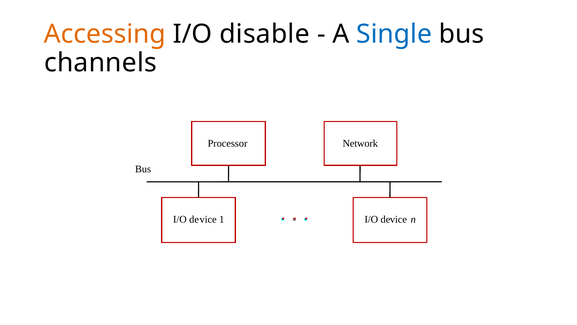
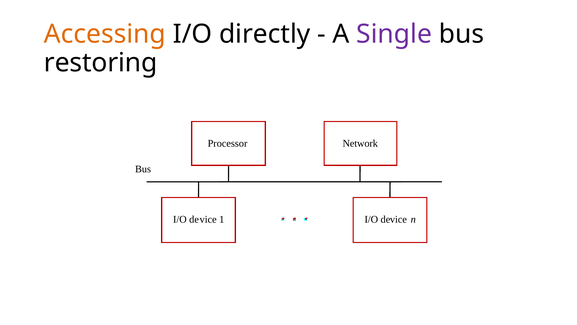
disable: disable -> directly (265, 34)
Single colour: blue -> purple (394, 34)
channels: channels -> restoring (101, 63)
